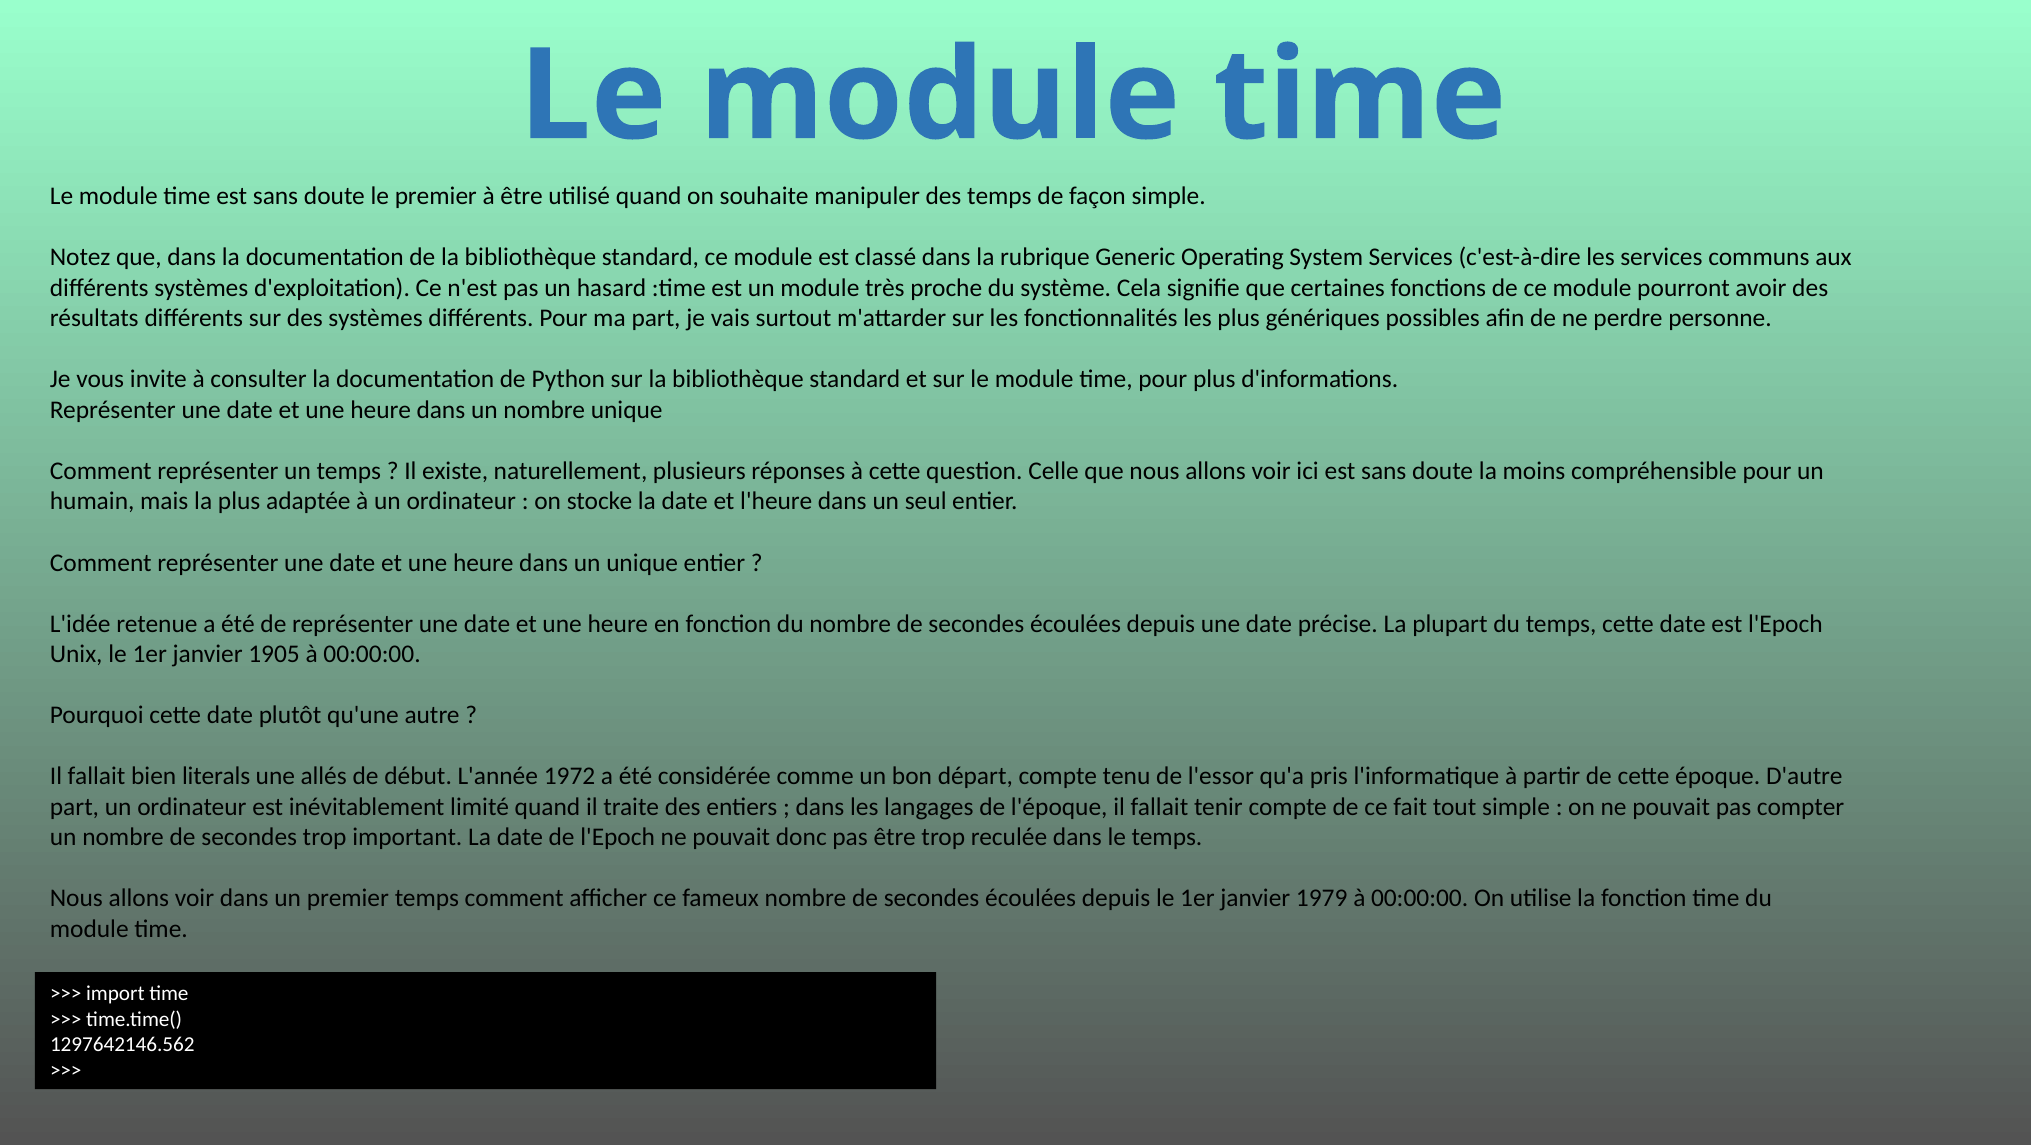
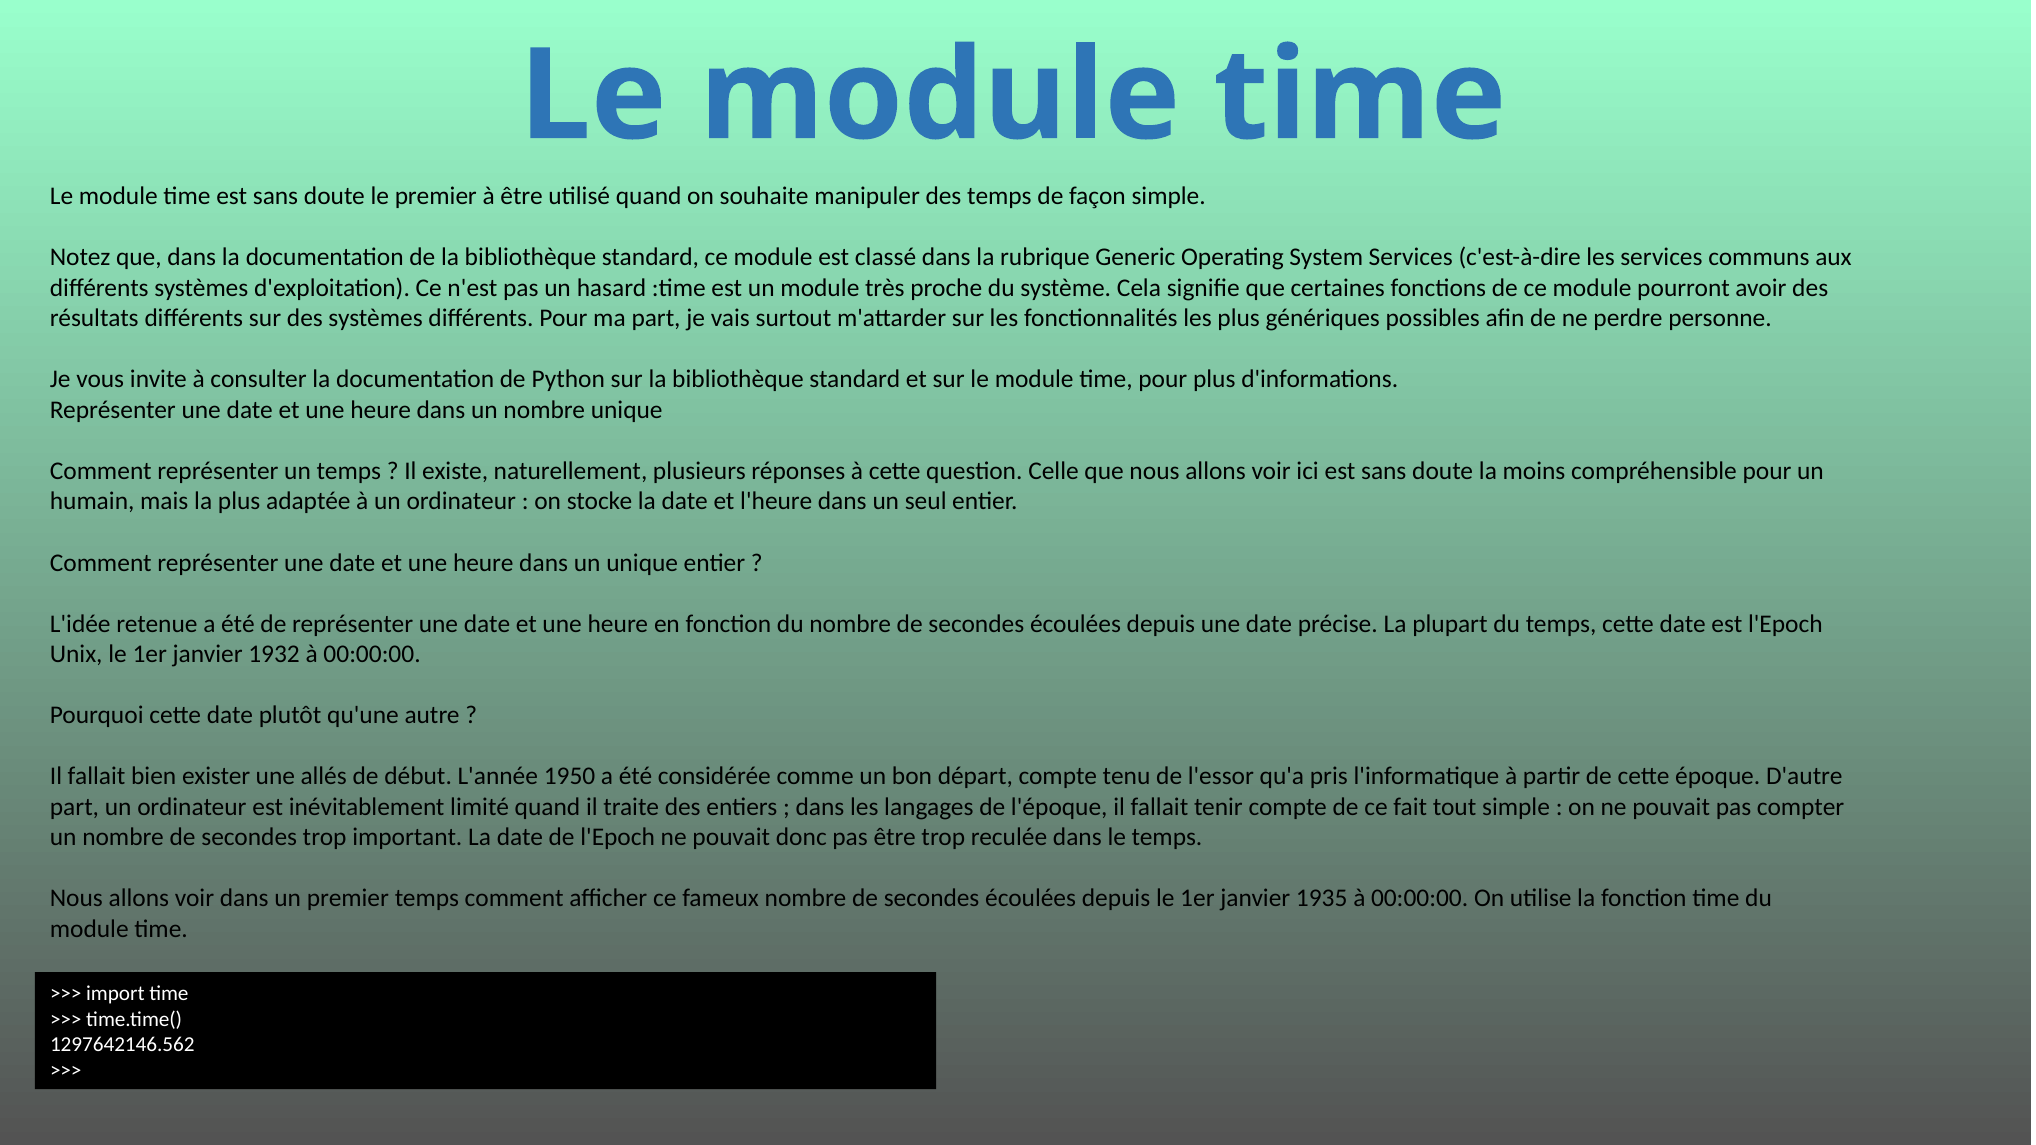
1905: 1905 -> 1932 (274, 654)
literals: literals -> exister (216, 777)
1972: 1972 -> 1950 (570, 777)
1979: 1979 -> 1935 (1322, 899)
